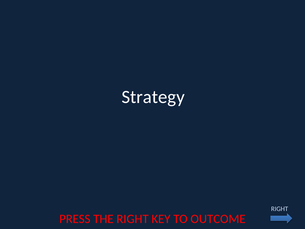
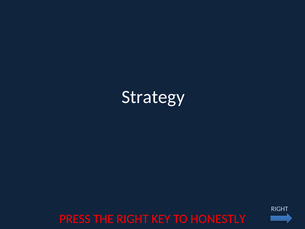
OUTCOME: OUTCOME -> HONESTLY (218, 219)
